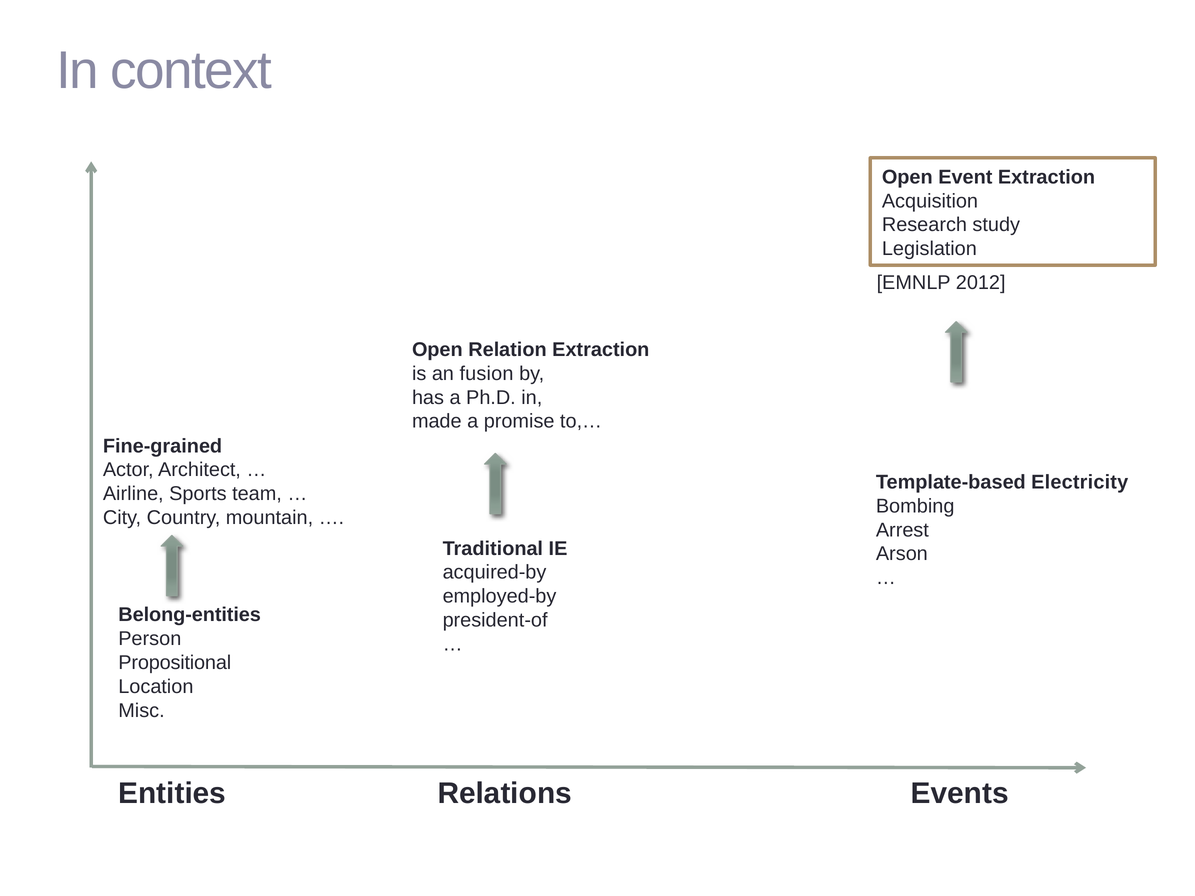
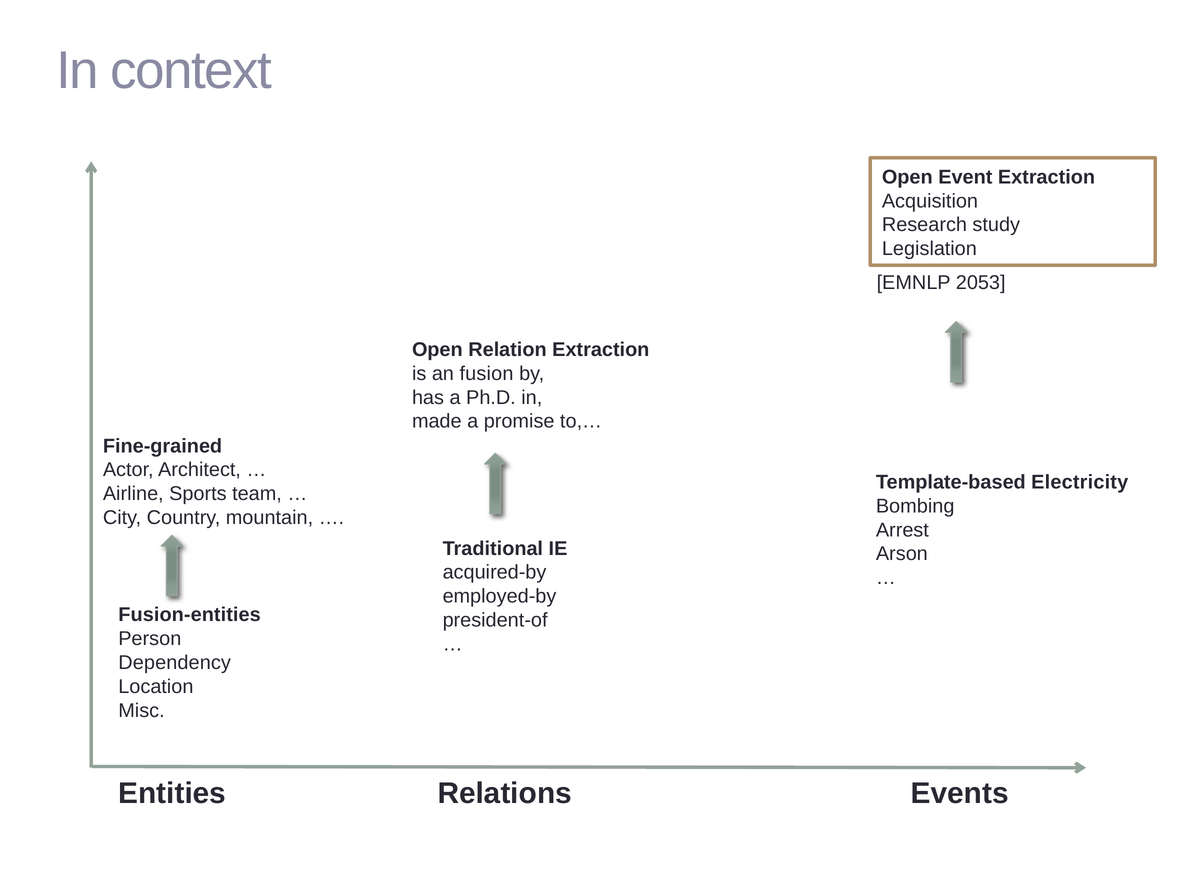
2012: 2012 -> 2053 (981, 283)
Belong-entities: Belong-entities -> Fusion-entities (190, 615)
Propositional: Propositional -> Dependency (175, 663)
